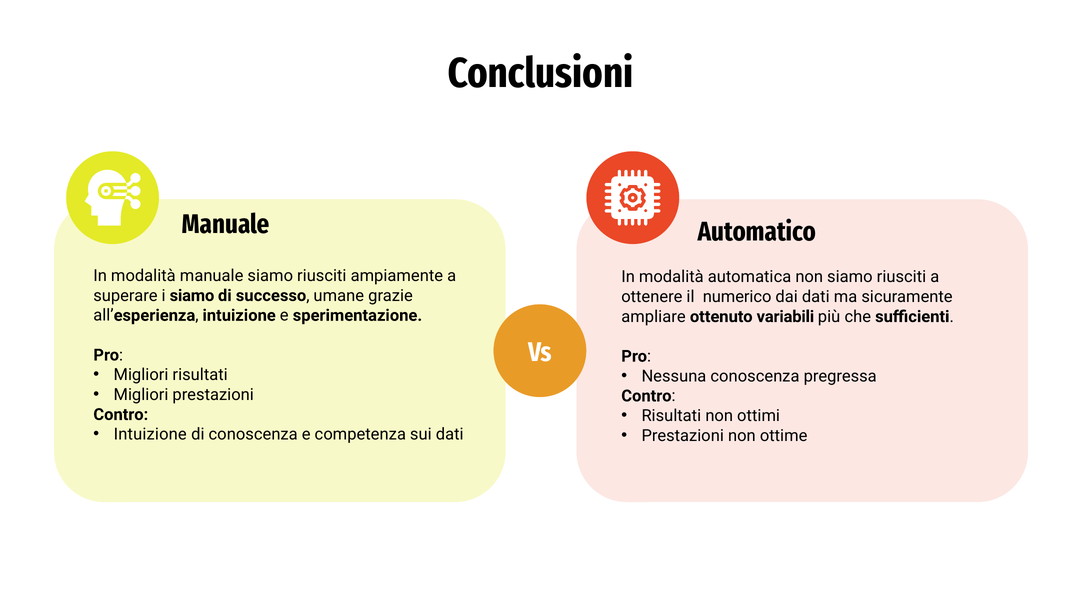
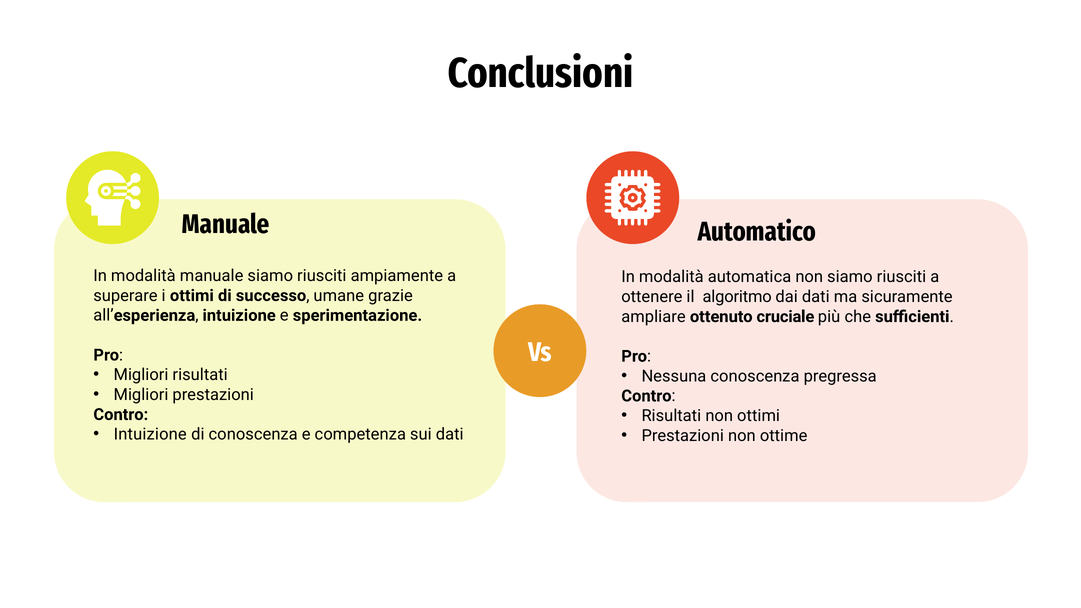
i siamo: siamo -> ottimi (192, 296)
numerico: numerico -> algoritmo (737, 297)
variabili: variabili -> cruciale (785, 317)
